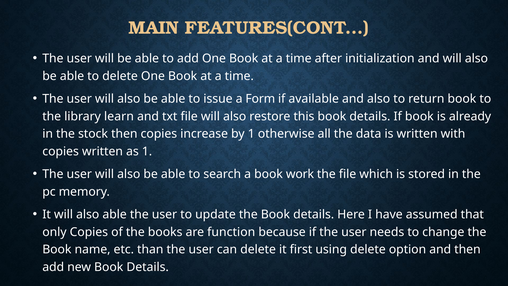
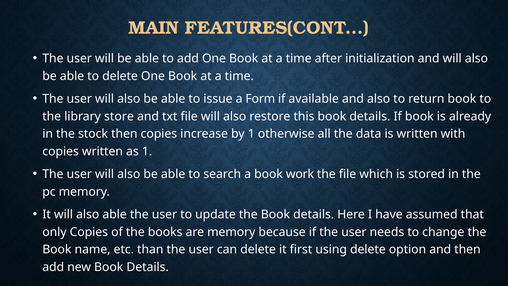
learn: learn -> store (119, 116)
are function: function -> memory (231, 232)
